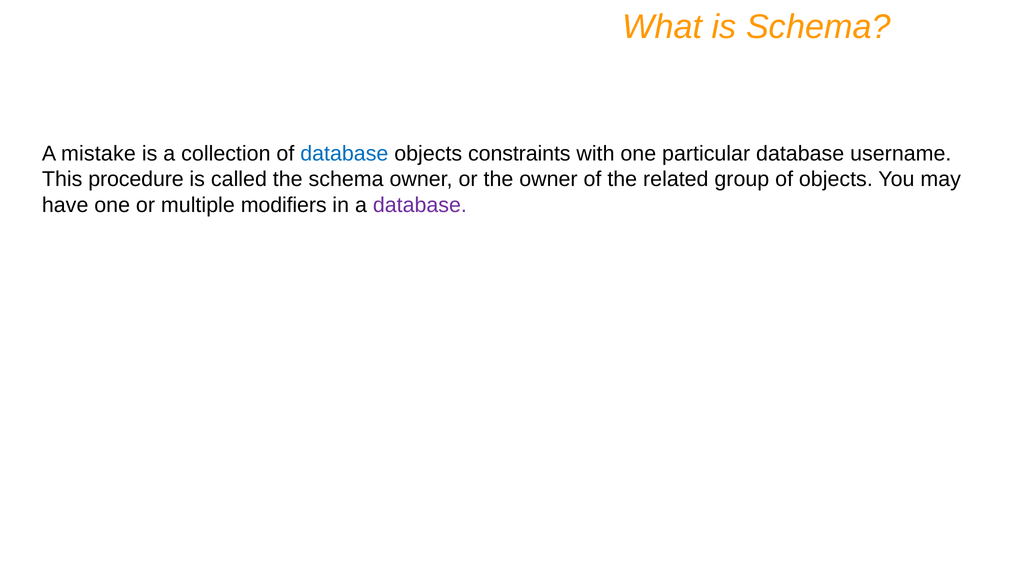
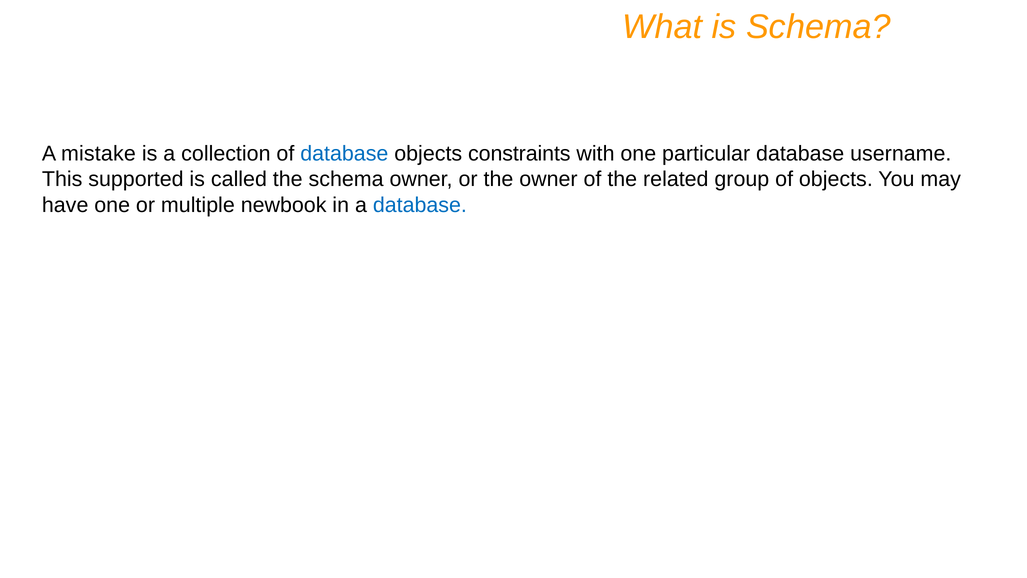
procedure: procedure -> supported (136, 179)
modifiers: modifiers -> newbook (284, 205)
database colour: purple -> blue (420, 205)
